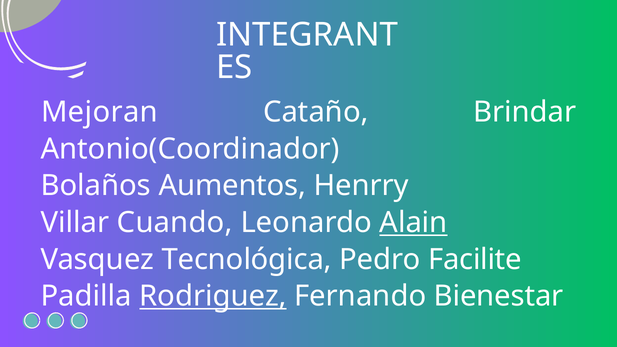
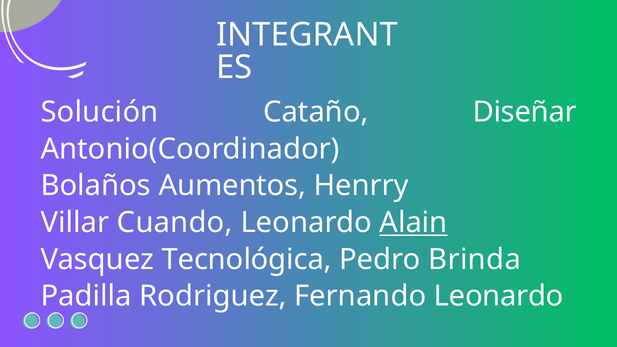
Mejoran: Mejoran -> Solución (100, 112)
Brindar: Brindar -> Diseñar (525, 112)
Facilite: Facilite -> Brinda (475, 259)
Rodriguez underline: present -> none (213, 296)
Fernando Bienestar: Bienestar -> Leonardo (499, 296)
